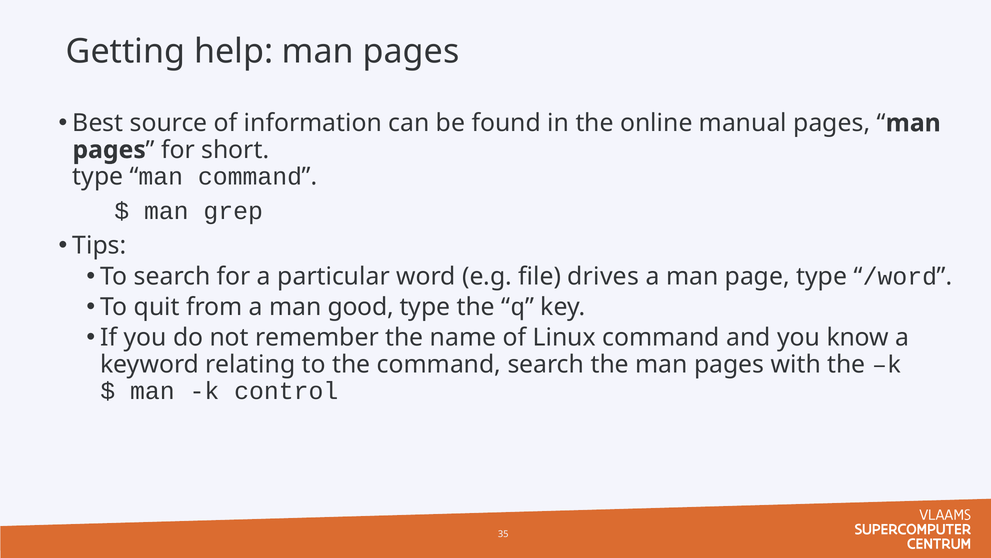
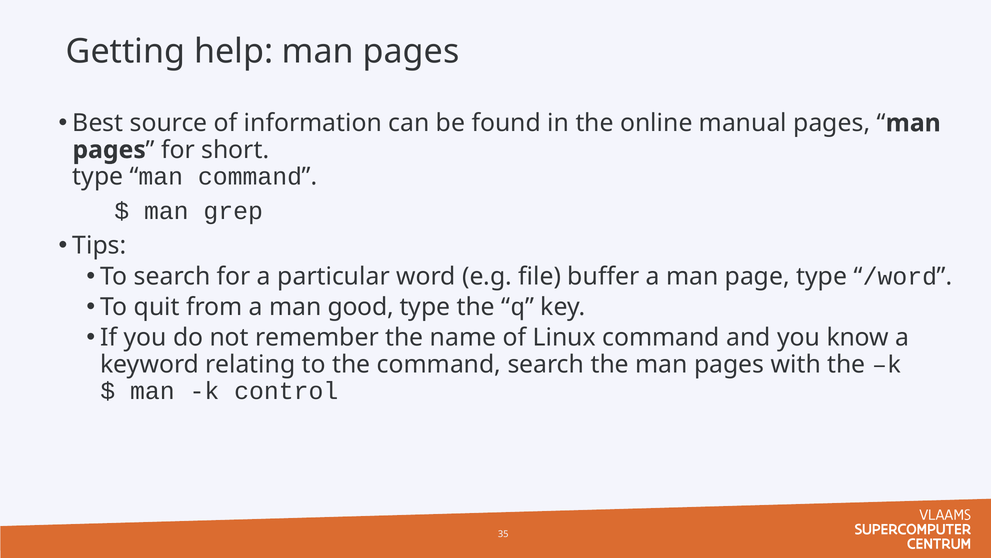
drives: drives -> buffer (603, 276)
